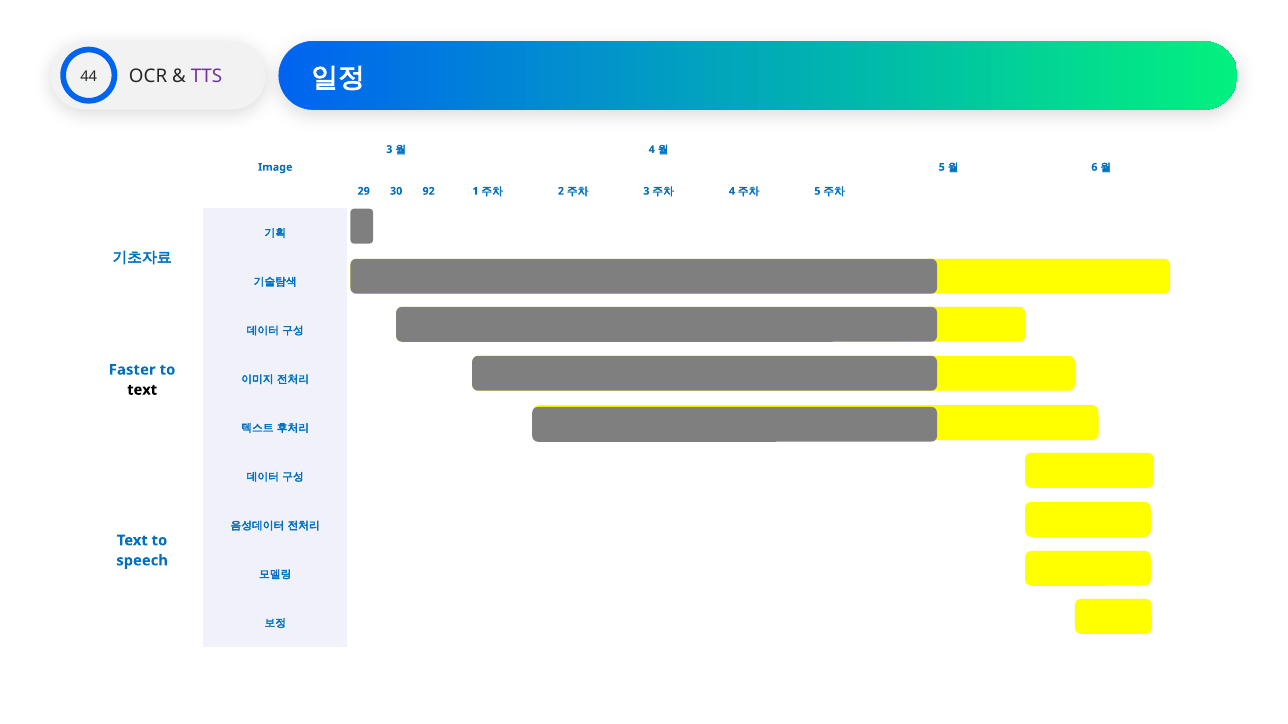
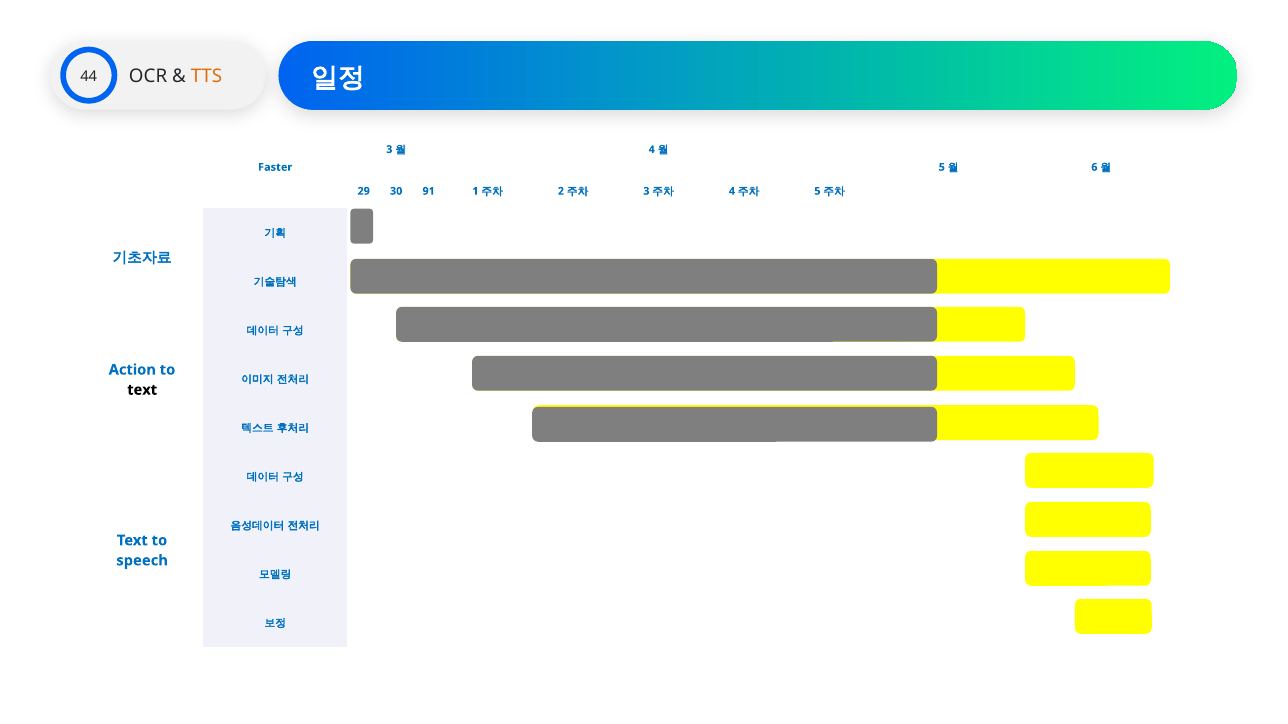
TTS colour: purple -> orange (207, 77)
Image: Image -> Faster (275, 167)
92: 92 -> 91 (429, 191)
Faster: Faster -> Action (132, 370)
